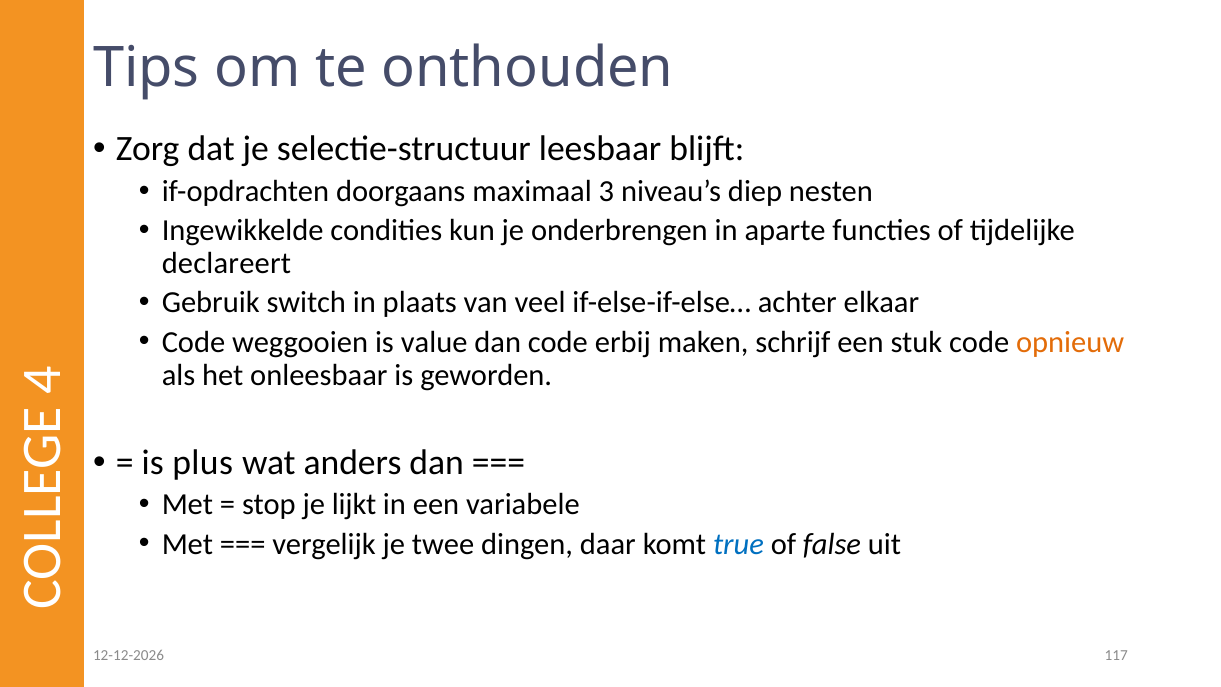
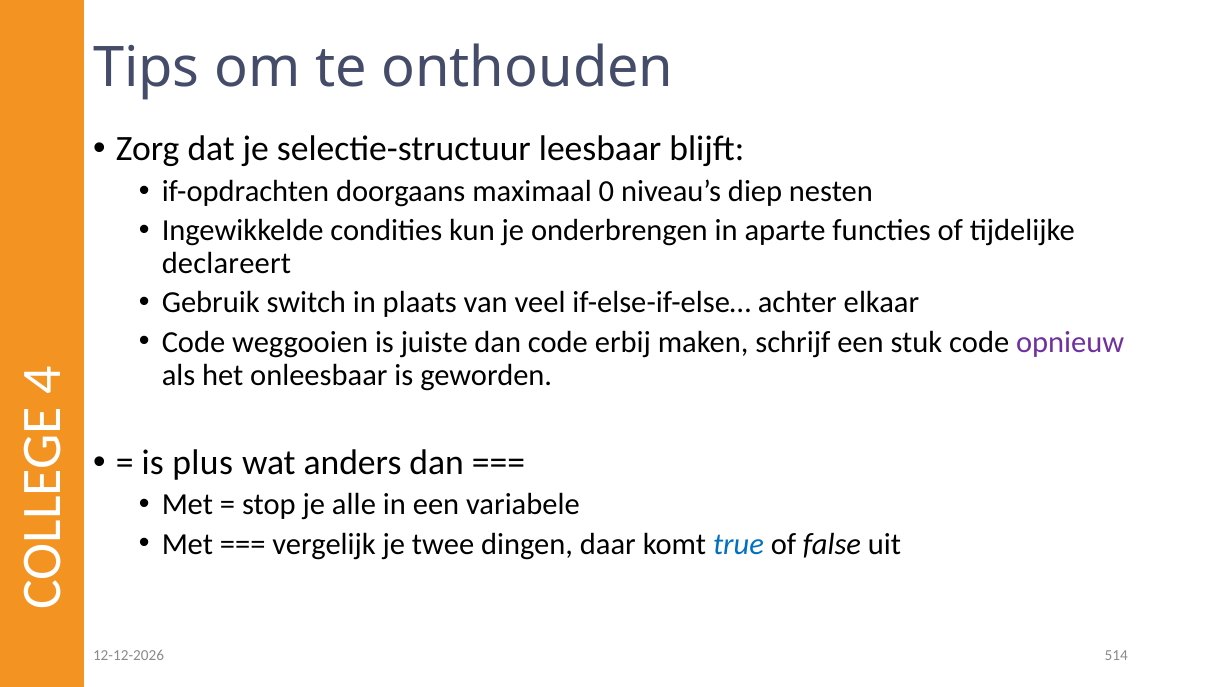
3: 3 -> 0 (606, 191)
value: value -> juiste (434, 342)
opnieuw colour: orange -> purple (1070, 342)
lijkt: lijkt -> alle (354, 505)
117: 117 -> 514 (1116, 656)
